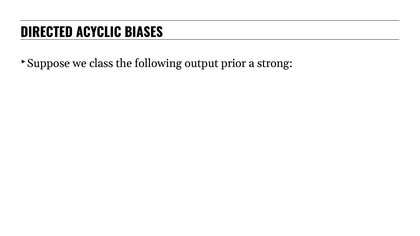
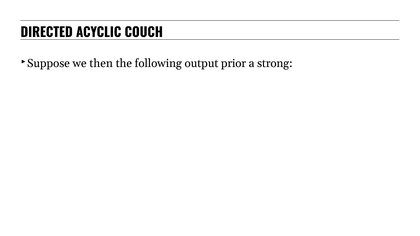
BIASES: BIASES -> COUCH (144, 33)
class: class -> then (101, 63)
